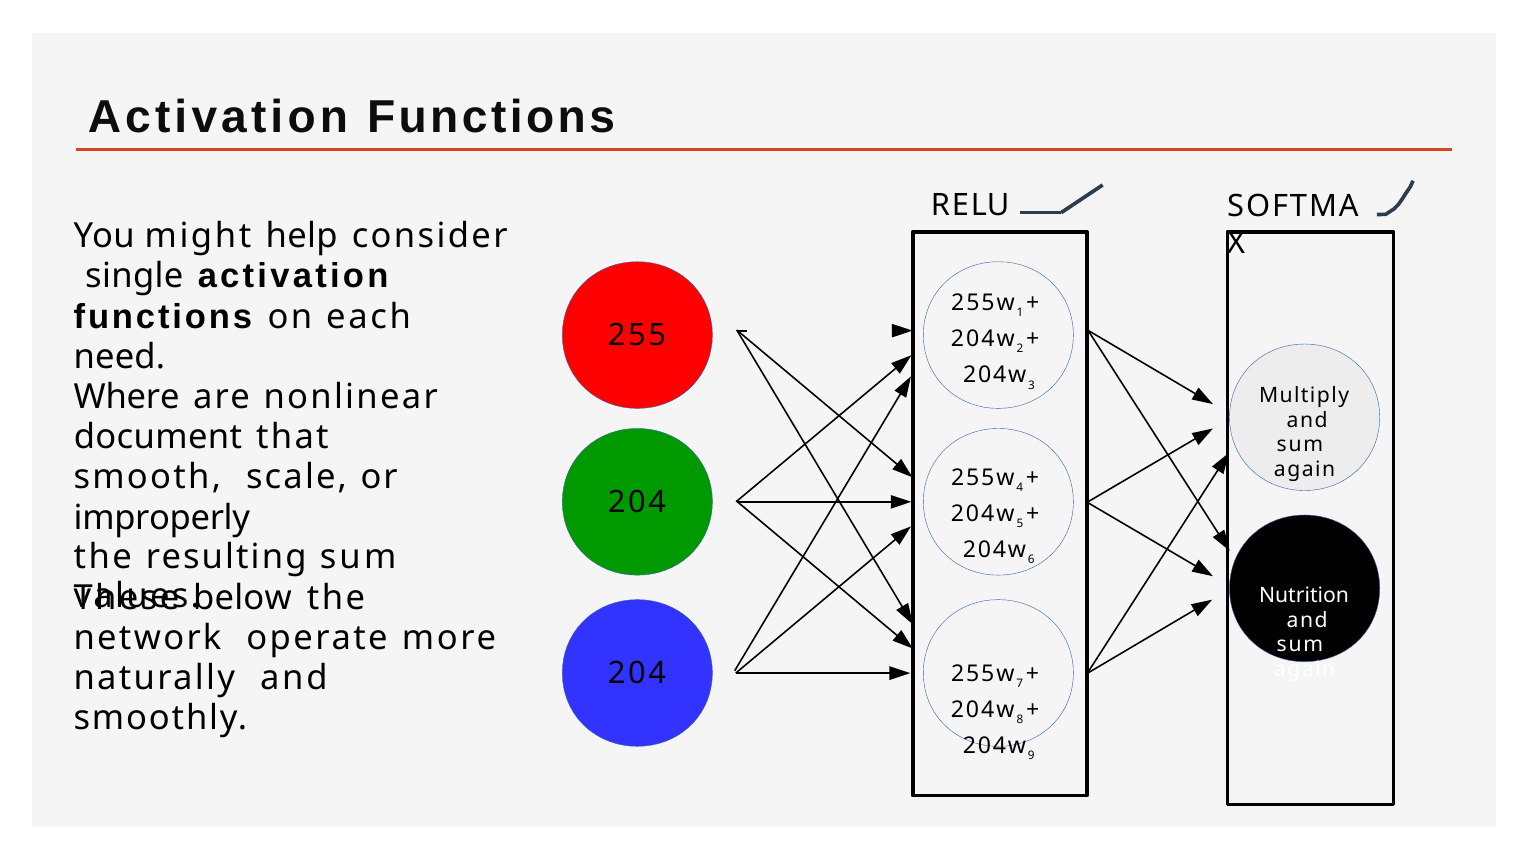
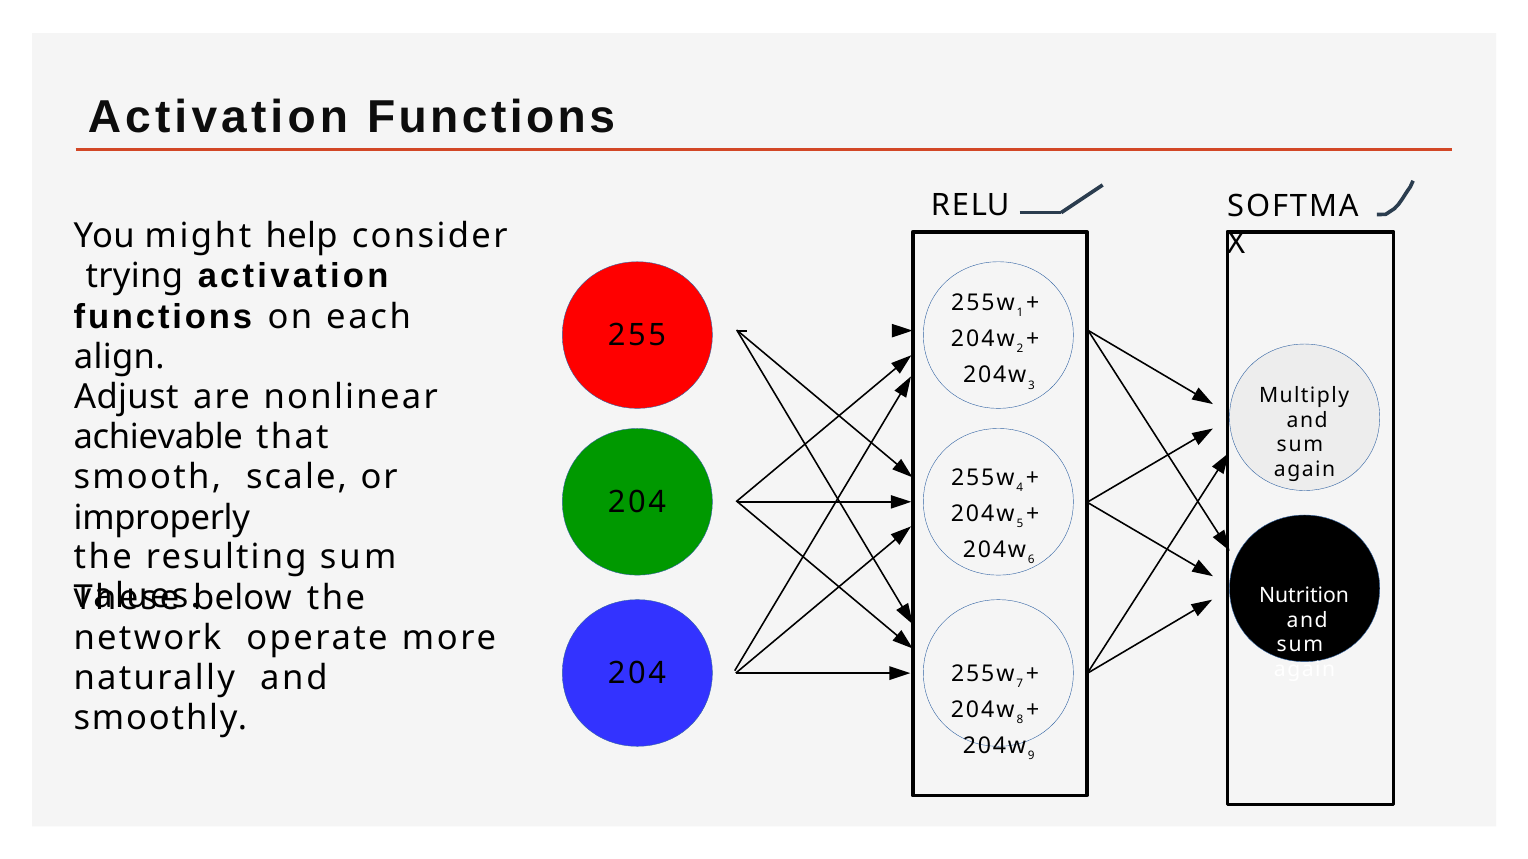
single: single -> trying (134, 277)
need: need -> align (119, 357)
Where: Where -> Adjust (126, 397)
document: document -> achievable (158, 438)
